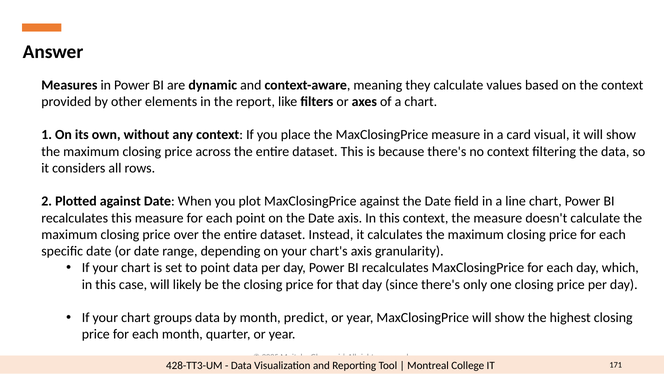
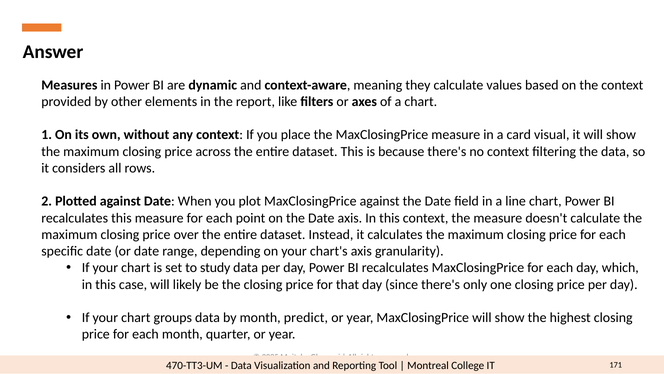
to point: point -> study (215, 267)
428-TT3-UM: 428-TT3-UM -> 470-TT3-UM (194, 365)
